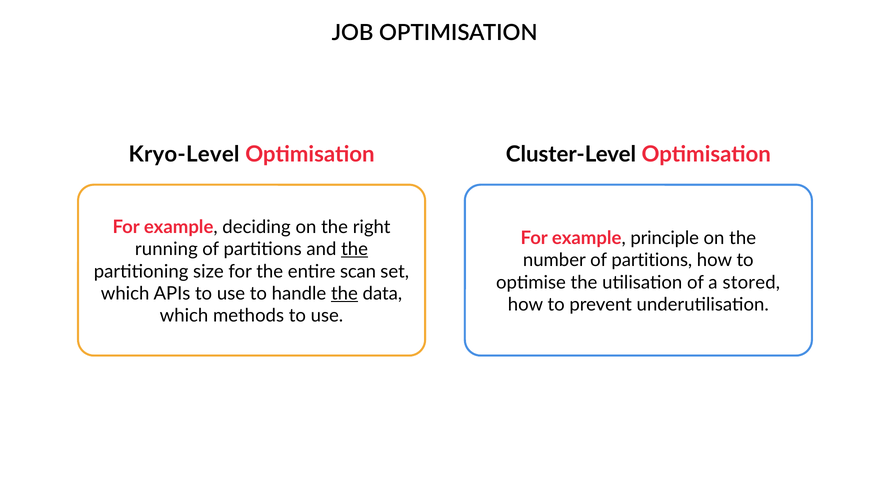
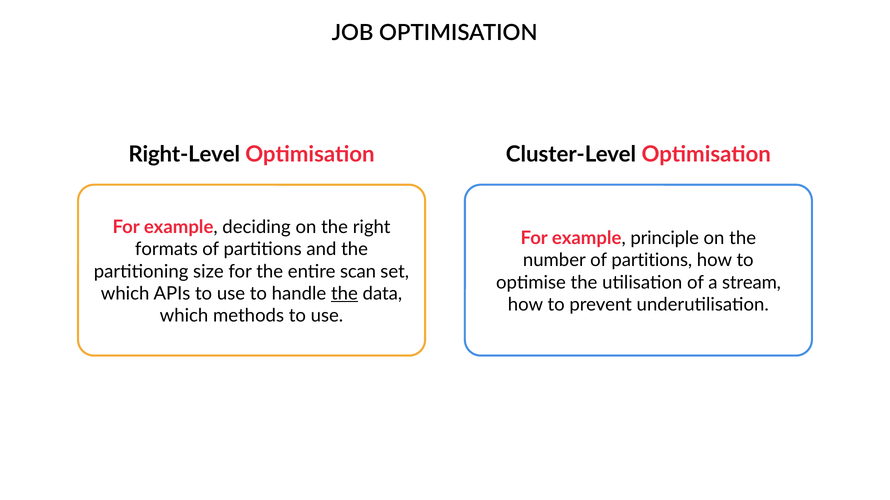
Kryo-Level: Kryo-Level -> Right-Level (184, 155)
running: running -> formats (166, 249)
the underline: present -> none (355, 249)
stored: stored -> stream (752, 283)
